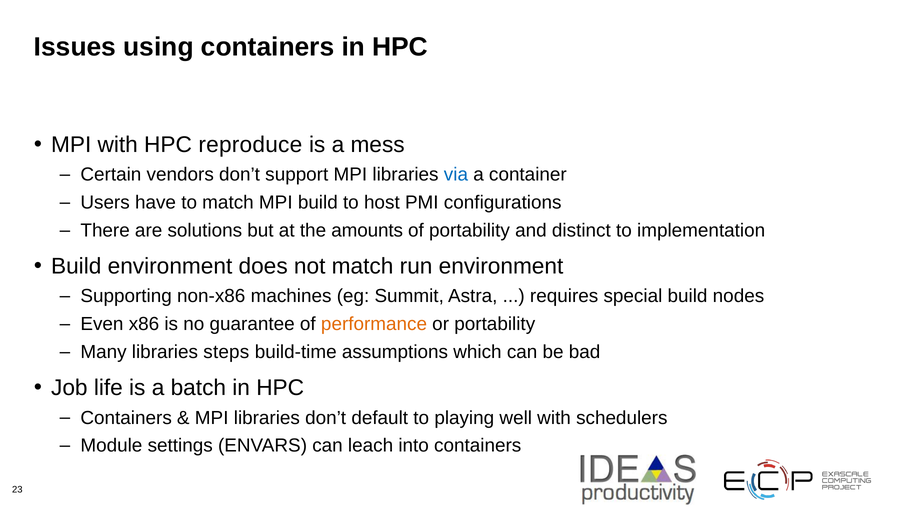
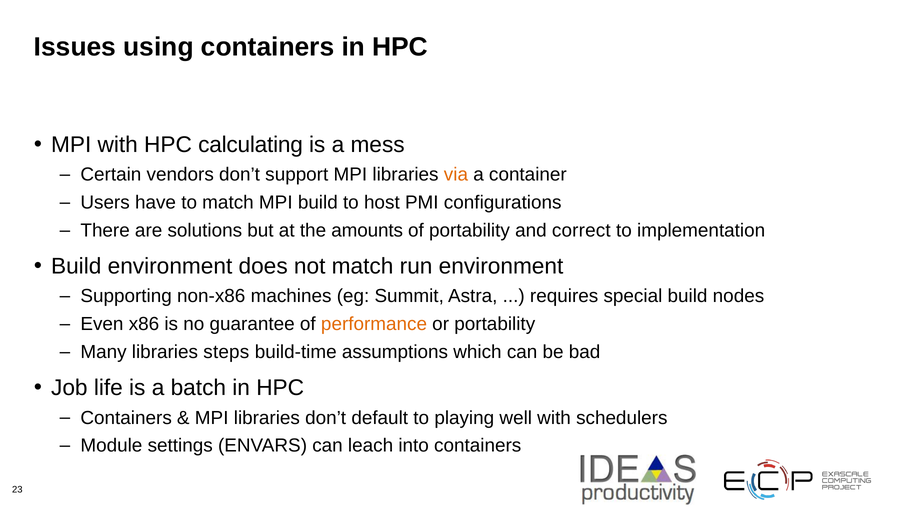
reproduce: reproduce -> calculating (251, 145)
via colour: blue -> orange (456, 175)
distinct: distinct -> correct (581, 231)
